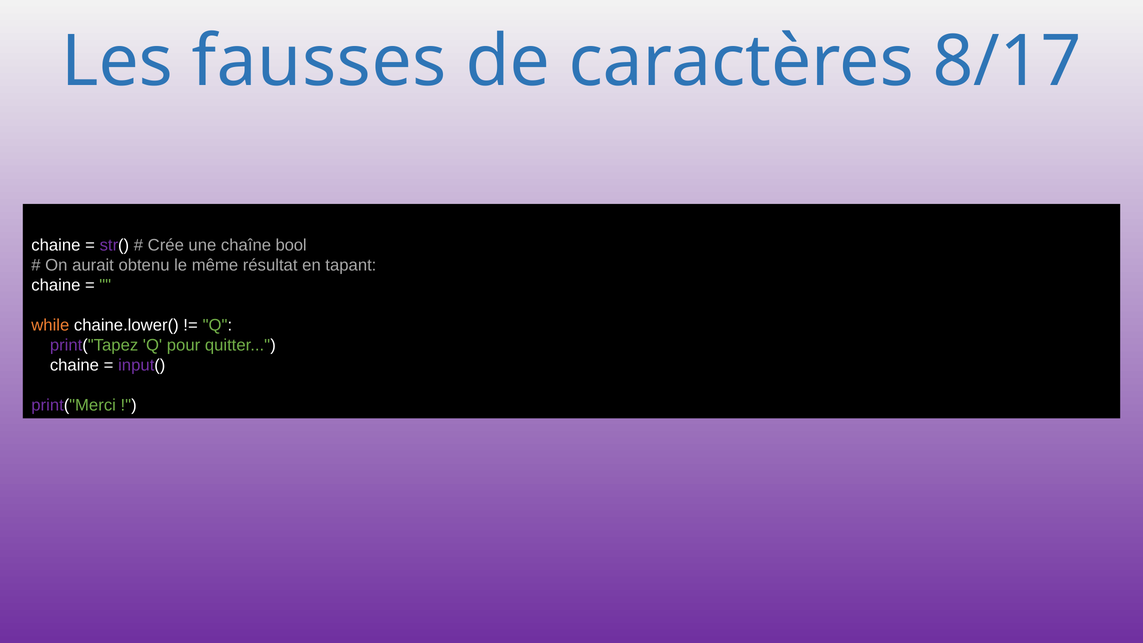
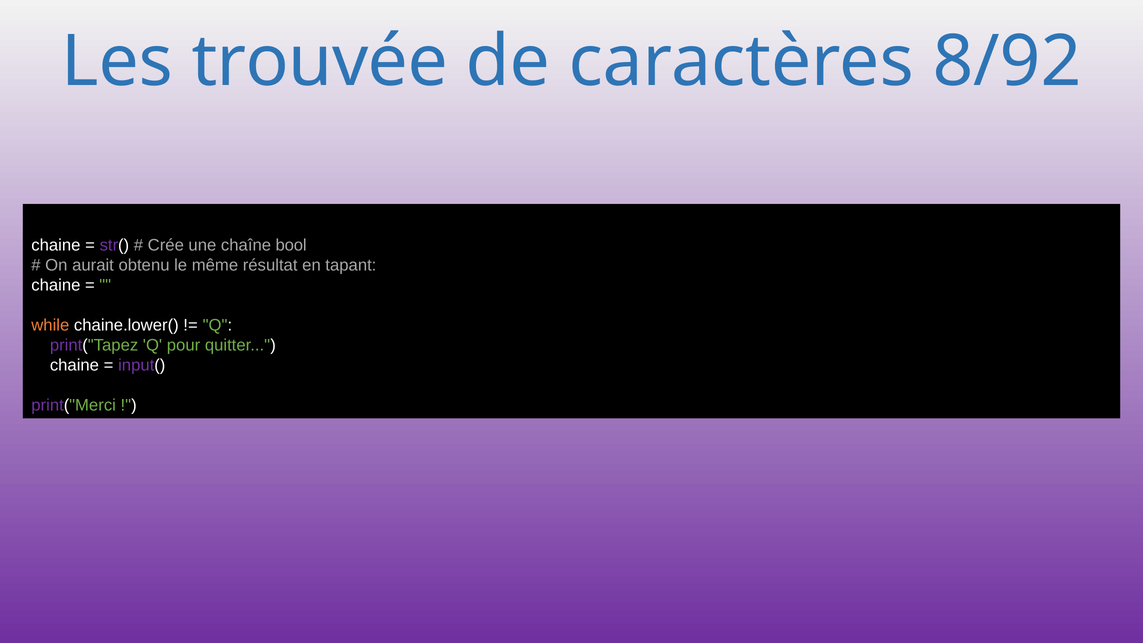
fausses: fausses -> trouvée (320, 62)
8/17: 8/17 -> 8/92 (1007, 62)
